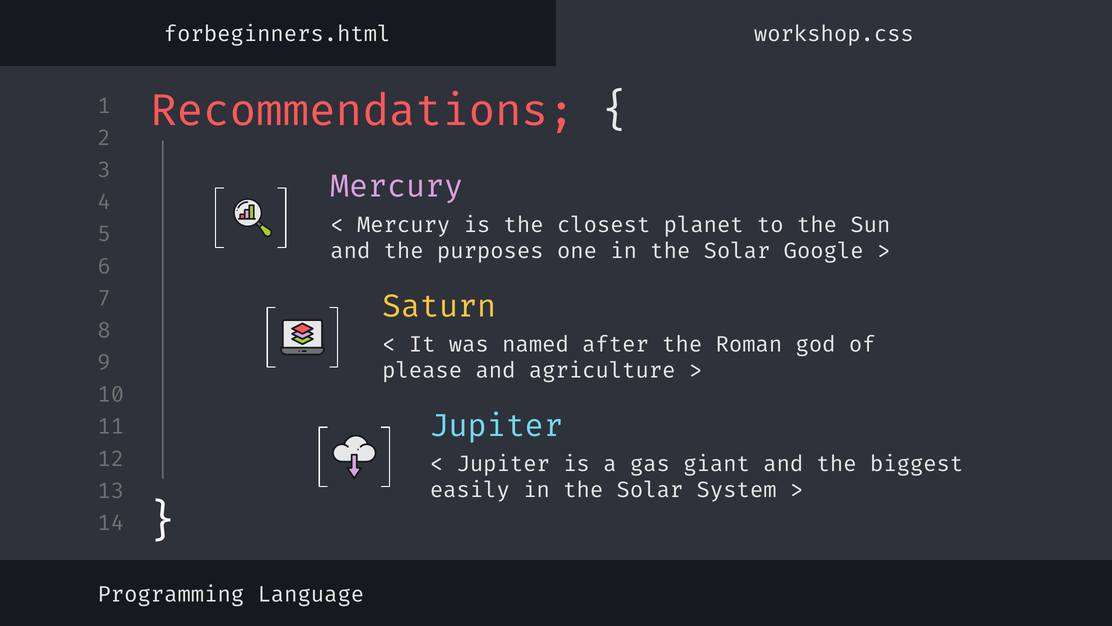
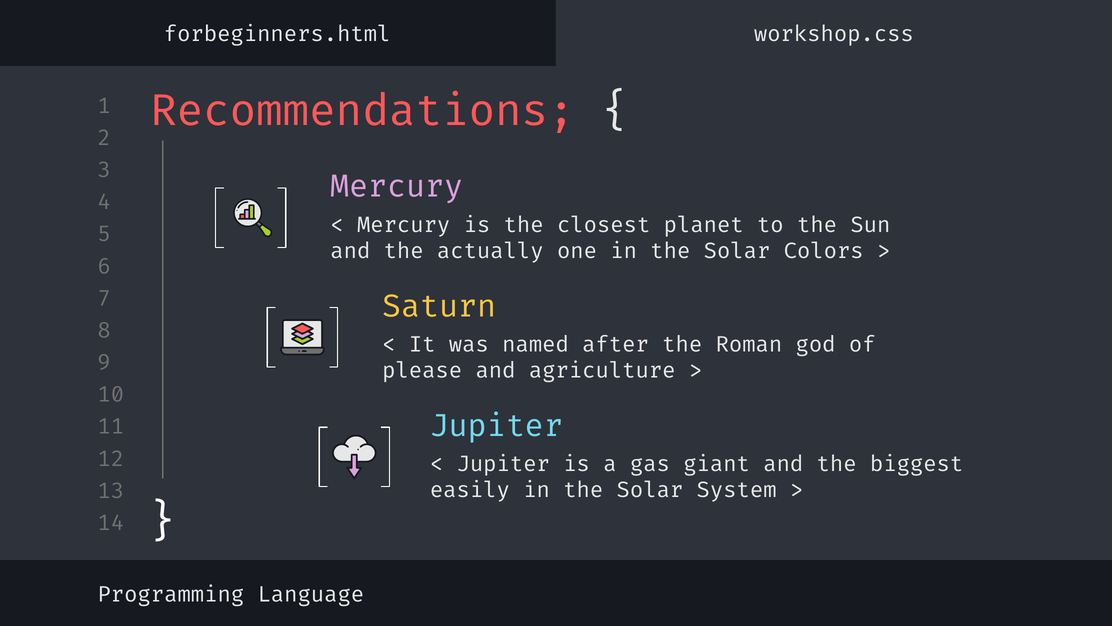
purposes: purposes -> actually (490, 251)
Google: Google -> Colors (824, 251)
